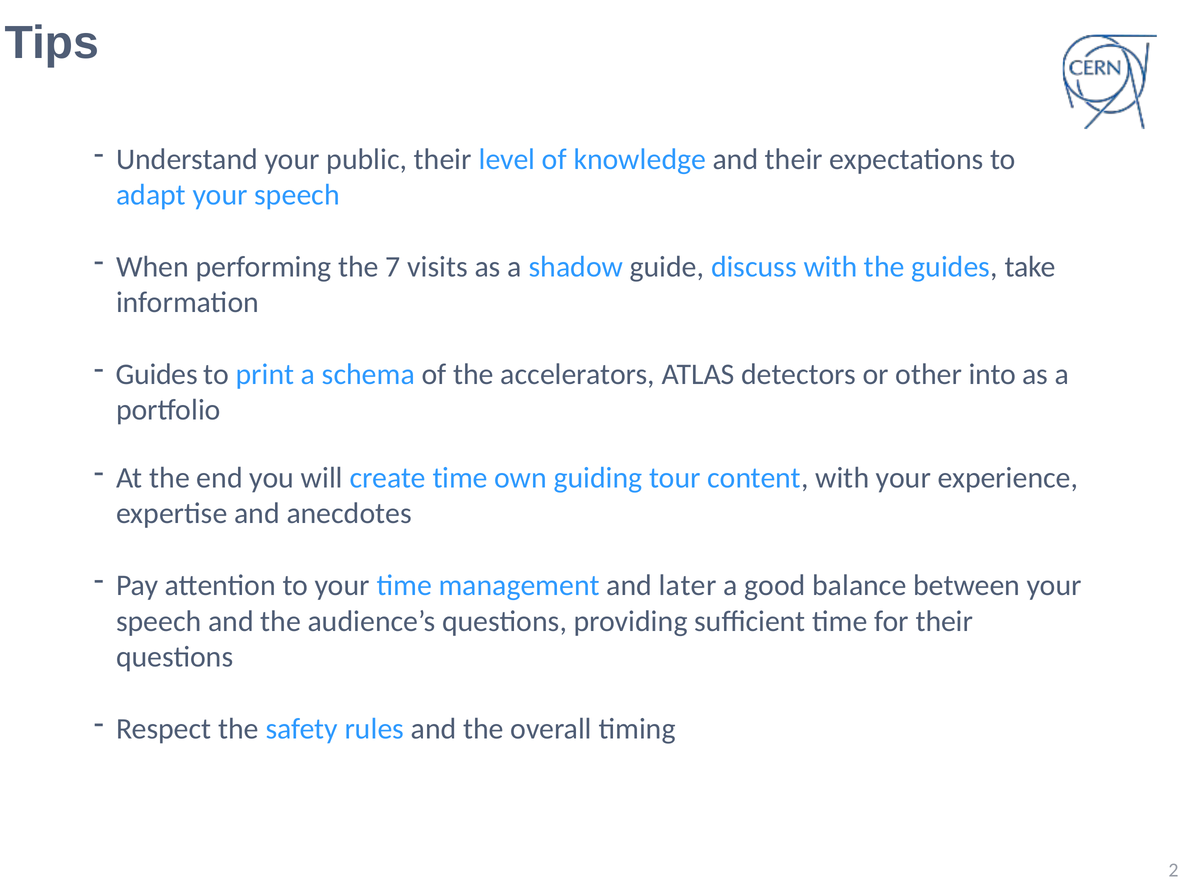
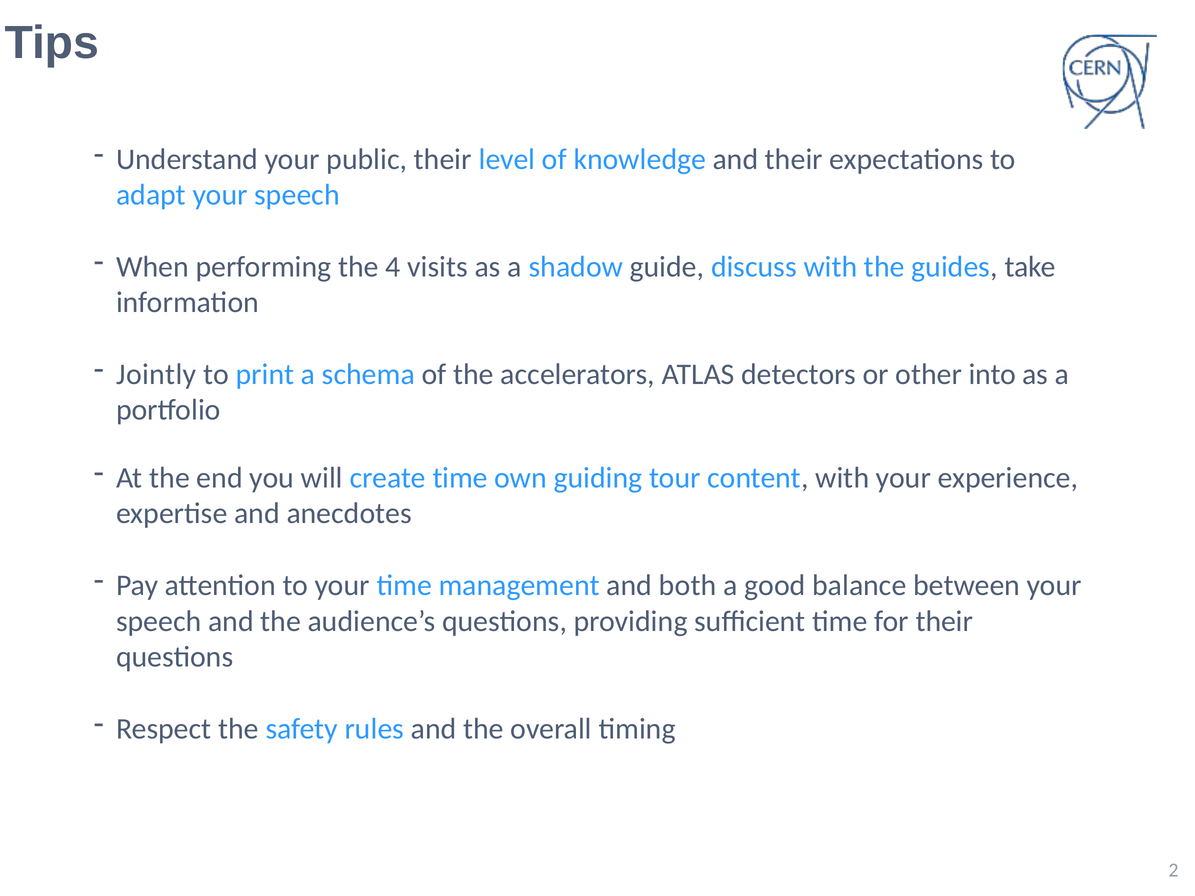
7: 7 -> 4 (393, 267)
Guides: Guides -> Jointly (156, 374)
later: later -> both (688, 585)
